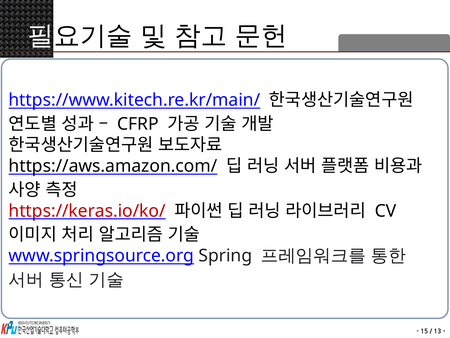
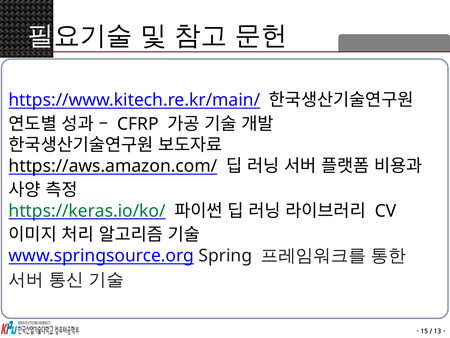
https://keras.io/ko/ colour: red -> green (87, 211)
